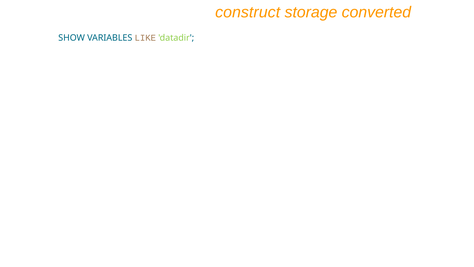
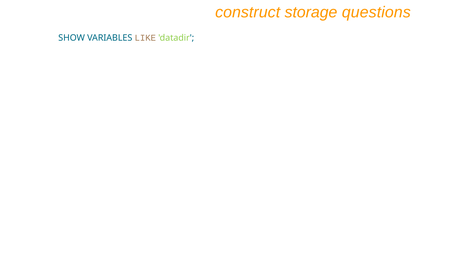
converted: converted -> questions (376, 12)
